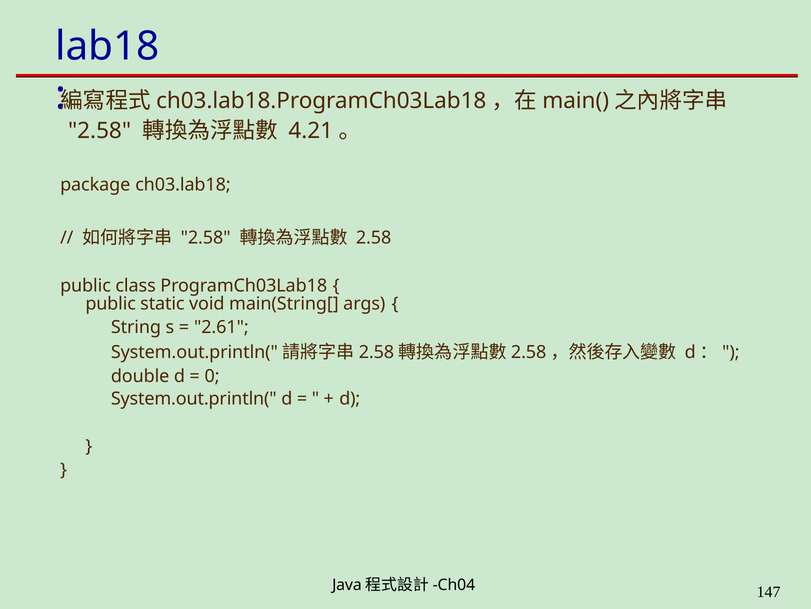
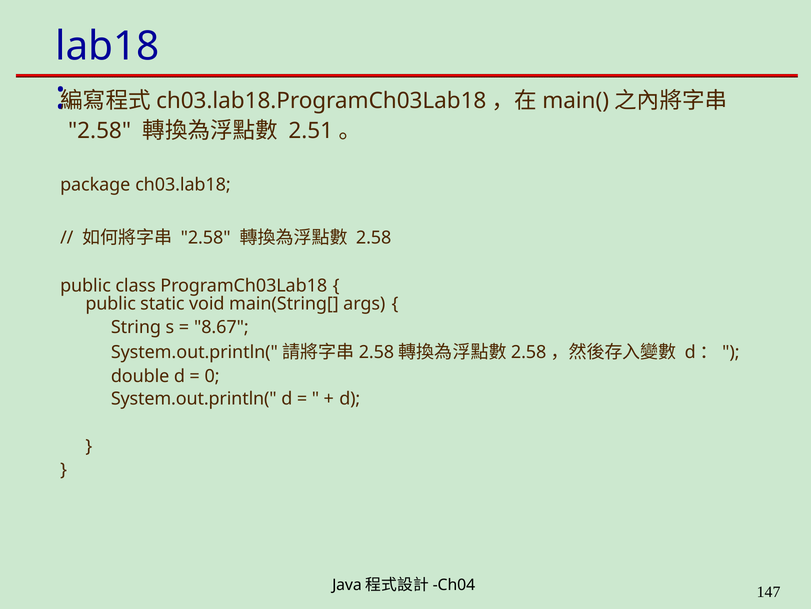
4.21: 4.21 -> 2.51 (311, 130)
2.61: 2.61 -> 8.67 (221, 327)
